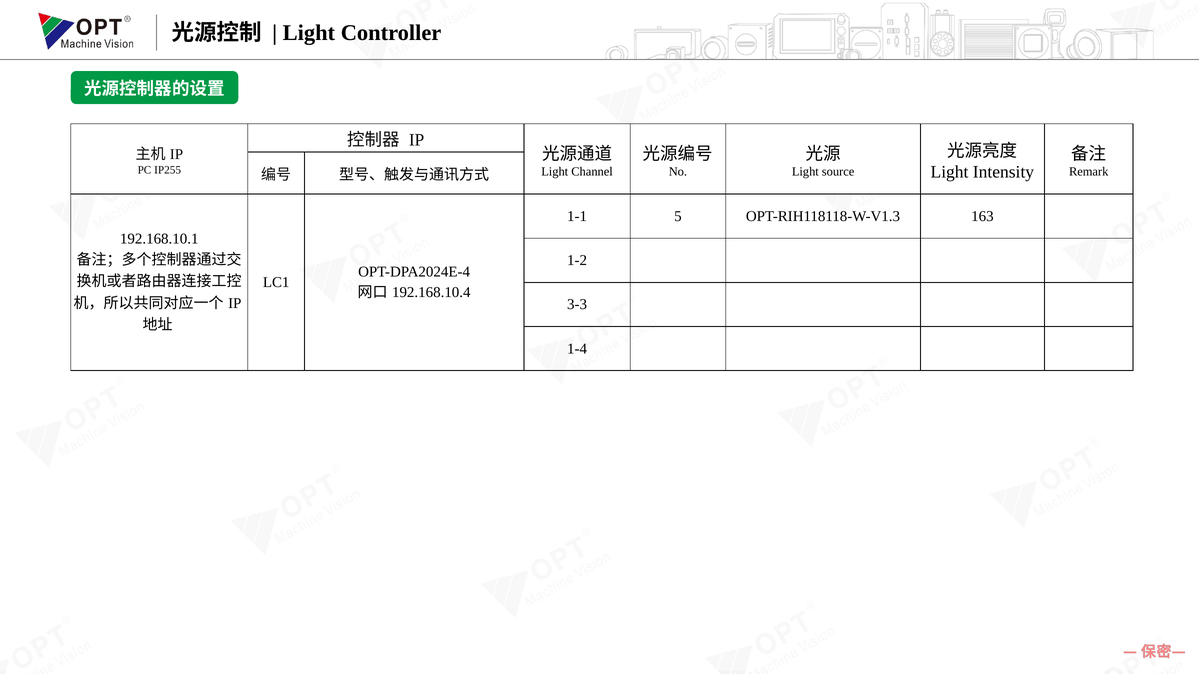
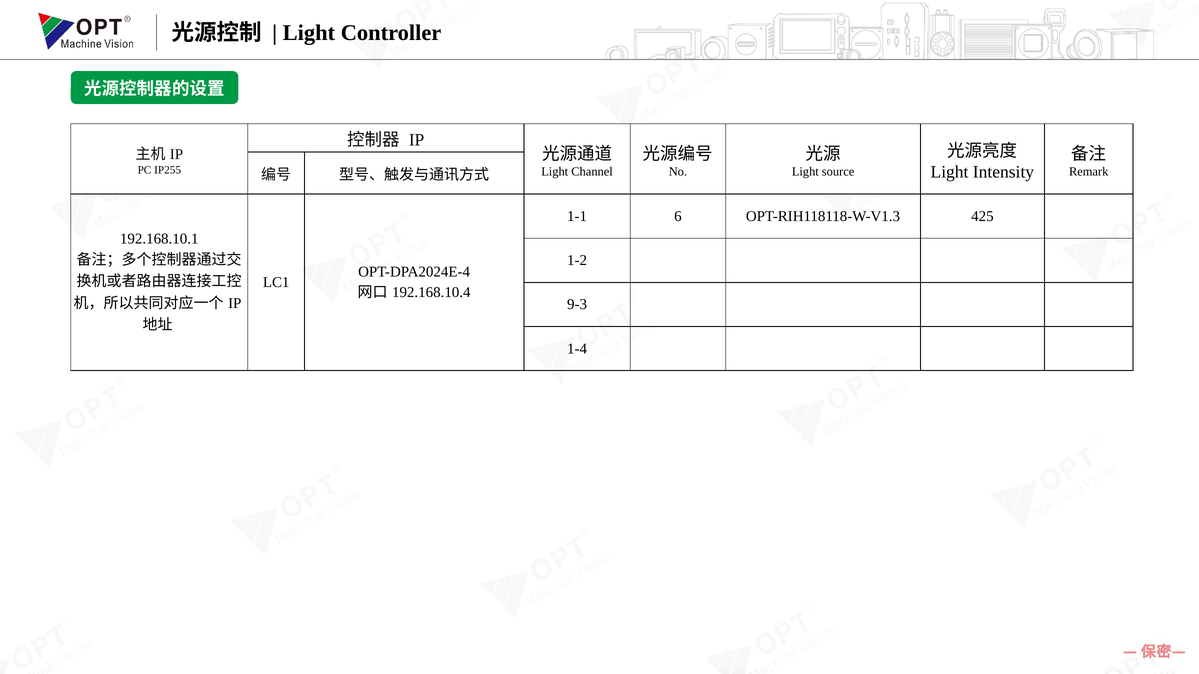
5: 5 -> 6 (678, 216)
163: 163 -> 425 (982, 216)
3-3: 3-3 -> 9-3 (577, 305)
